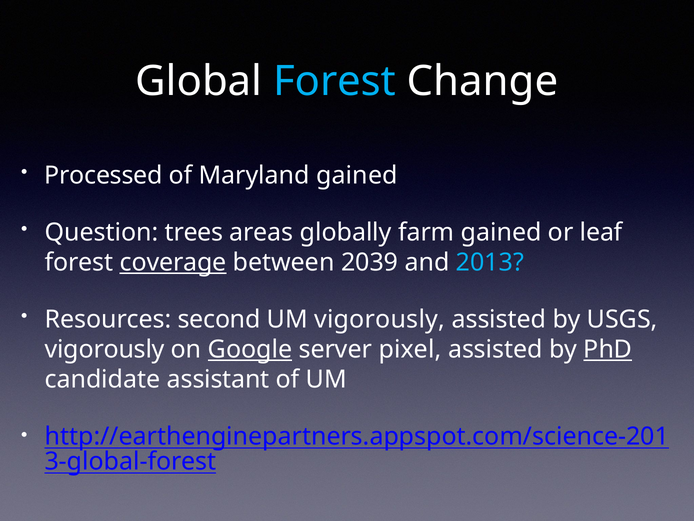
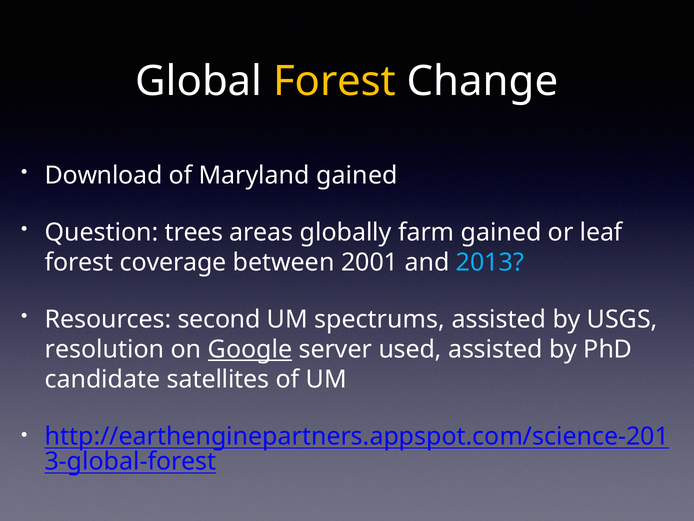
Forest colour: light blue -> yellow (335, 81)
Processed: Processed -> Download (104, 175)
coverage underline: present -> none (173, 262)
2039: 2039 -> 2001 (370, 262)
UM vigorously: vigorously -> spectrums (380, 319)
vigorously: vigorously -> resolution (105, 349)
pixel: pixel -> used (410, 349)
PhD underline: present -> none (608, 349)
assistant: assistant -> satellites (218, 379)
